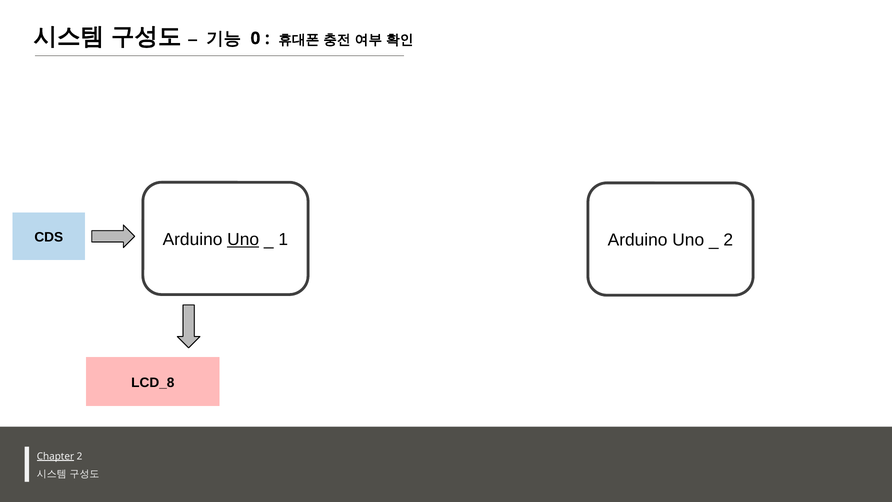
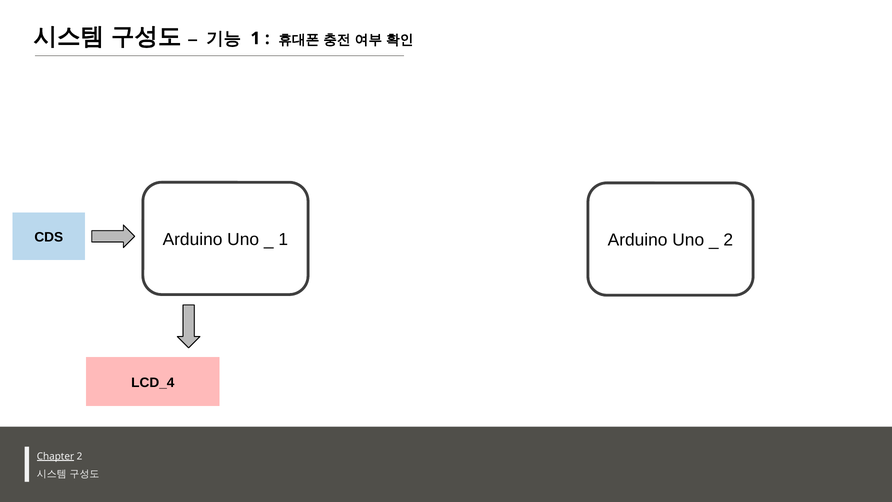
0: 0 -> 1 (255, 38)
Uno underline: present -> none (243, 240)
LCD_8: LCD_8 -> LCD_4 (153, 382)
